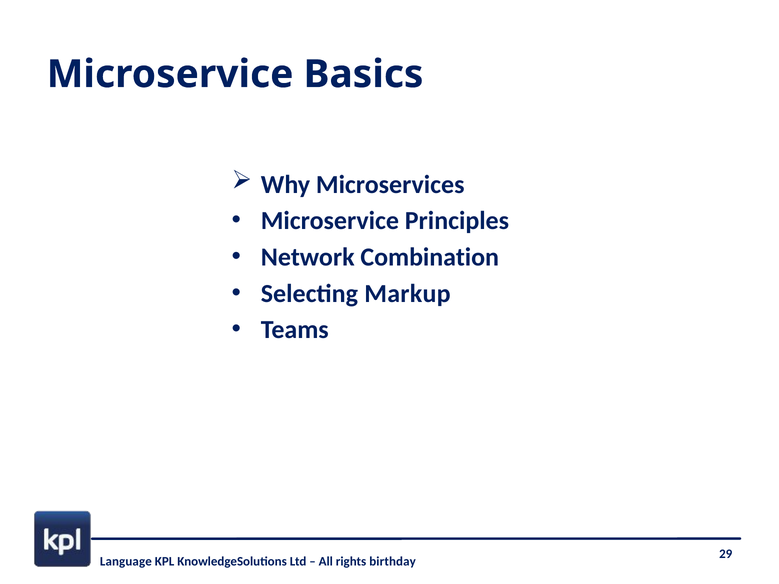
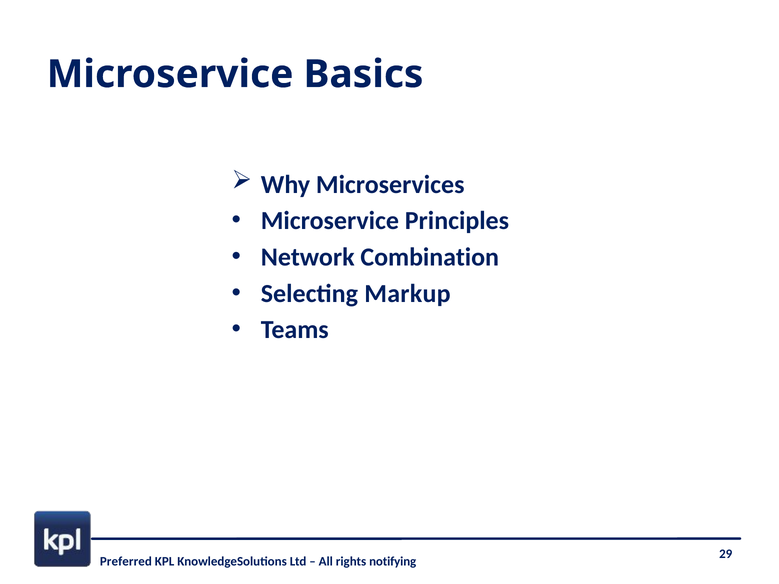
Language: Language -> Preferred (126, 562)
birthday: birthday -> notifying (393, 562)
